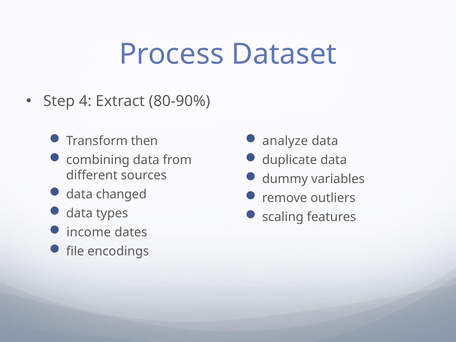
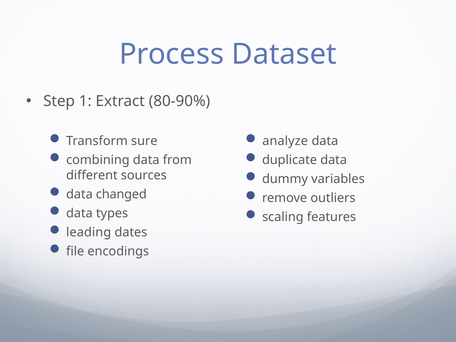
4: 4 -> 1 (85, 101)
then: then -> sure (144, 141)
income: income -> leading (89, 232)
